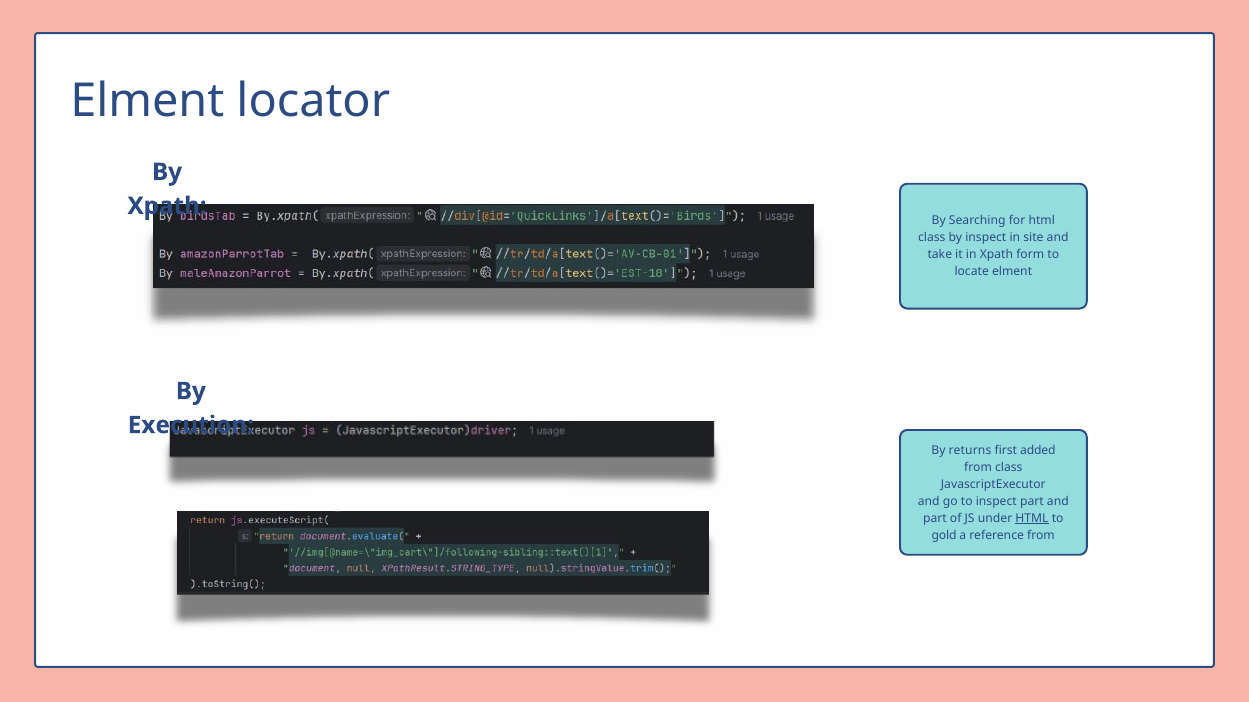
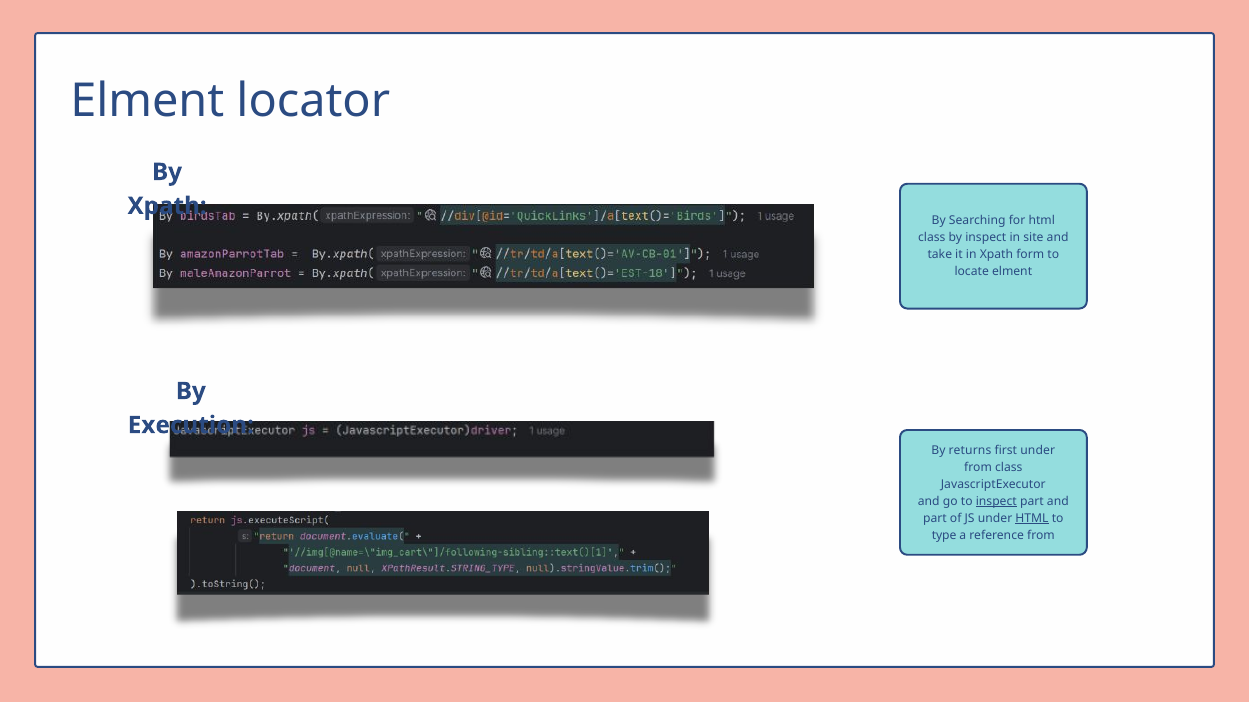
first added: added -> under (1038, 451)
inspect underline: none -> present (996, 501)
gold: gold -> type (944, 535)
